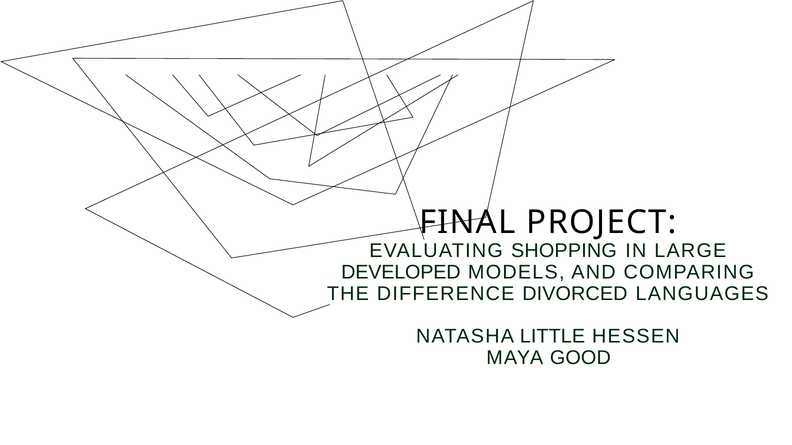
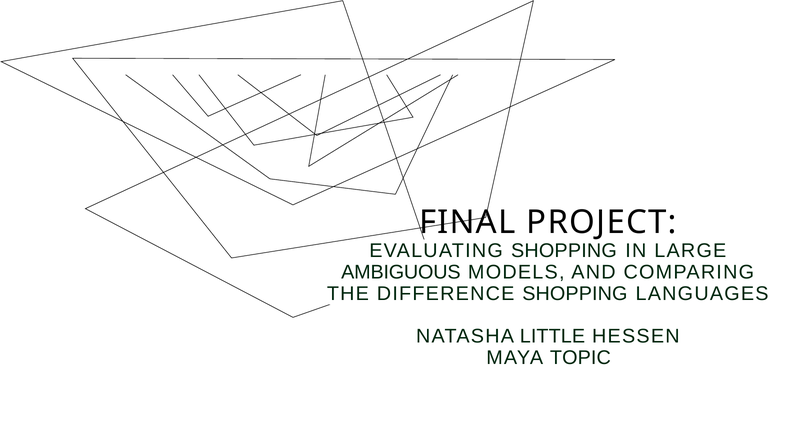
DEVELOPED: DEVELOPED -> AMBIGUOUS (401, 273)
DIFFERENCE DIVORCED: DIVORCED -> SHOPPING (575, 294)
GOOD: GOOD -> TOPIC (580, 358)
